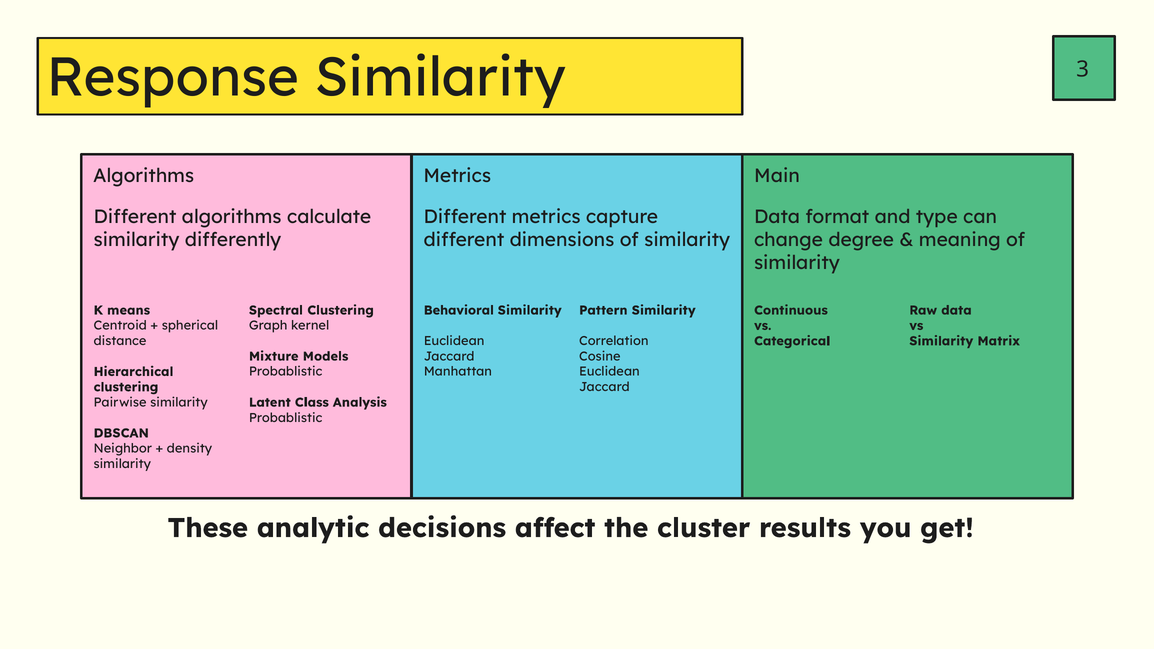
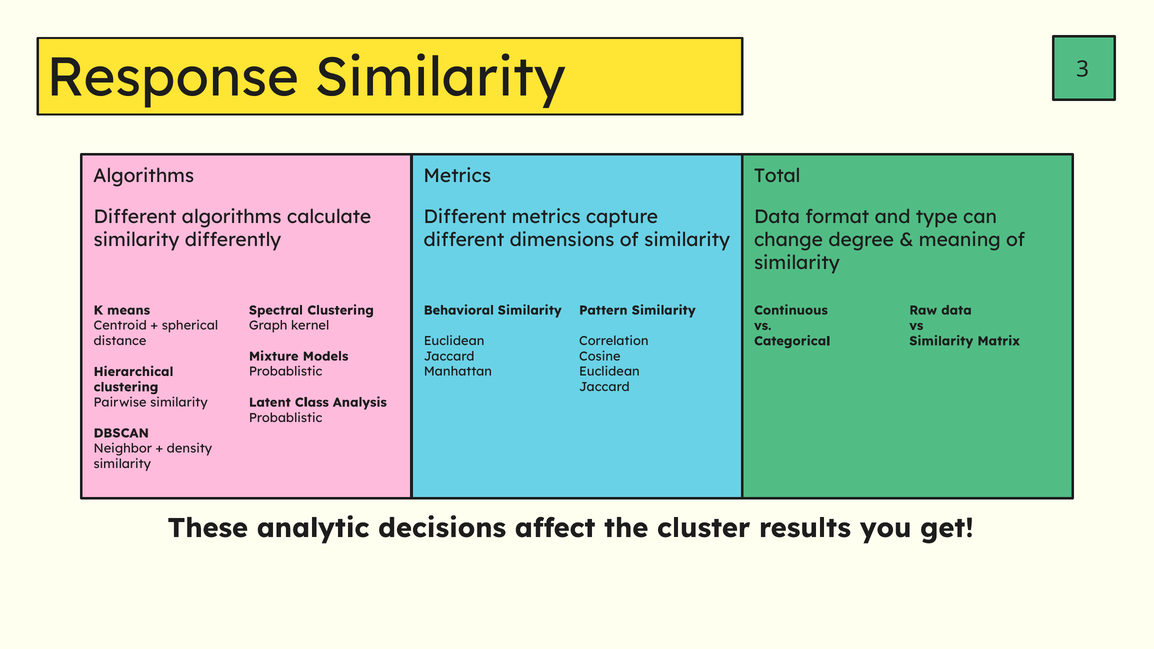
Main: Main -> Total (777, 176)
